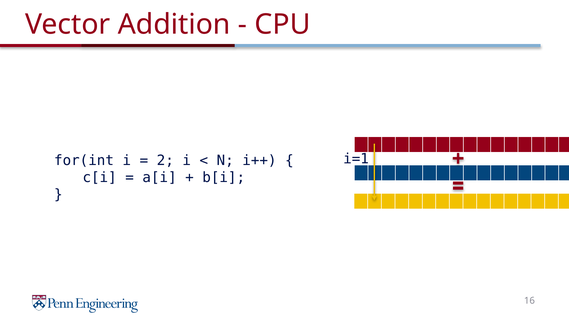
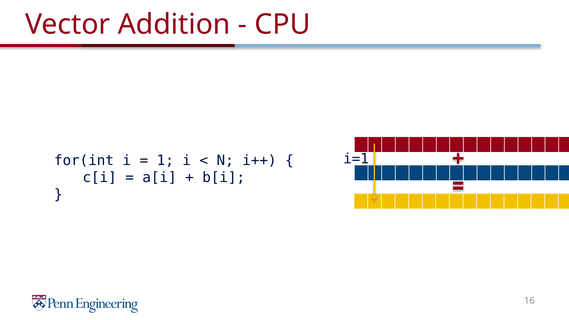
2: 2 -> 1 (165, 160)
